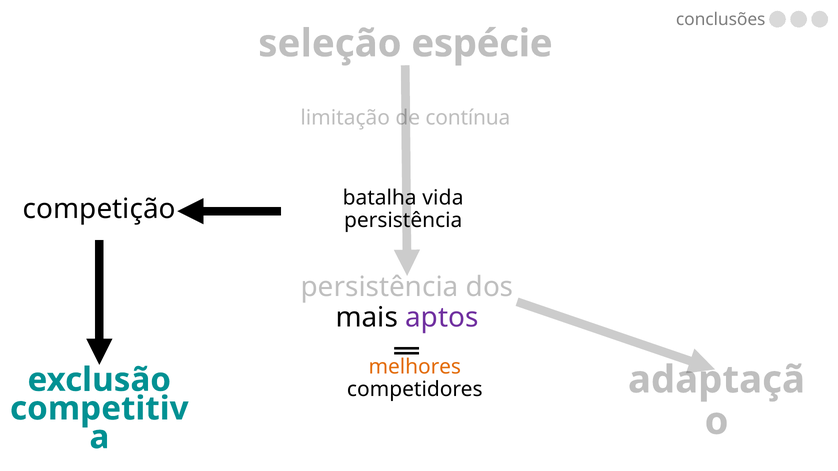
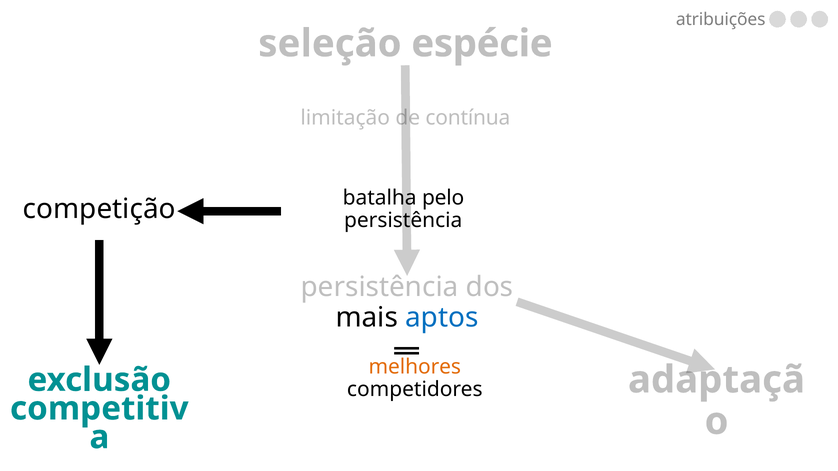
conclusões: conclusões -> atribuições (721, 20)
vida: vida -> pelo (443, 198)
aptos colour: purple -> blue (442, 318)
